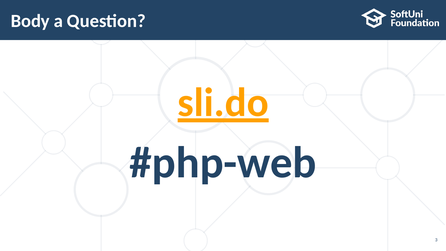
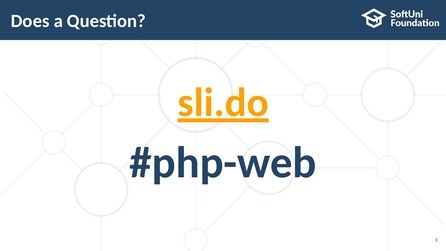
Body: Body -> Does (30, 21)
